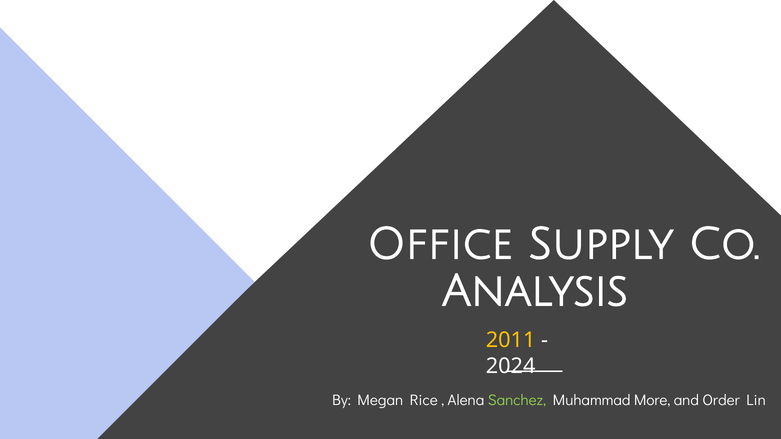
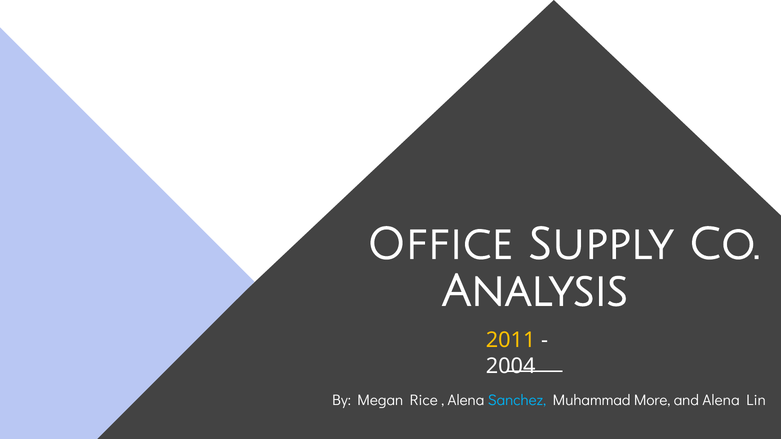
2024: 2024 -> 2004 (511, 366)
Sanchez colour: light green -> light blue (517, 401)
and Order: Order -> Alena (721, 401)
